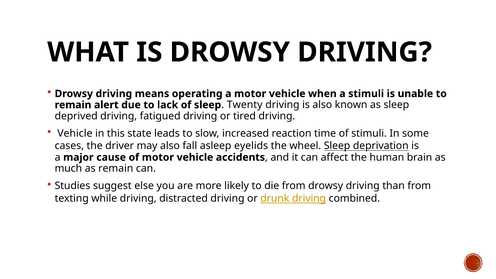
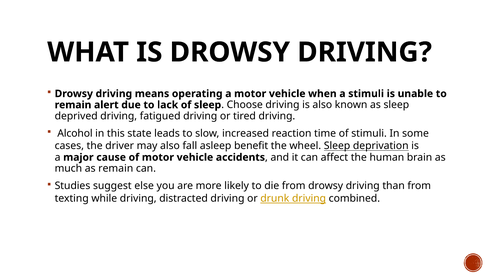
Twenty: Twenty -> Choose (245, 105)
Vehicle: Vehicle -> Alcohol (75, 133)
eyelids: eyelids -> benefit (251, 146)
